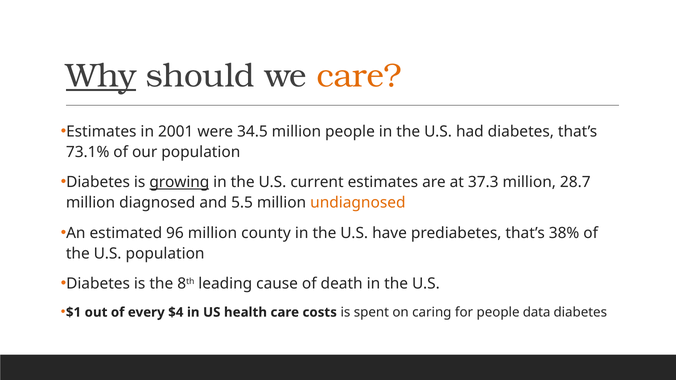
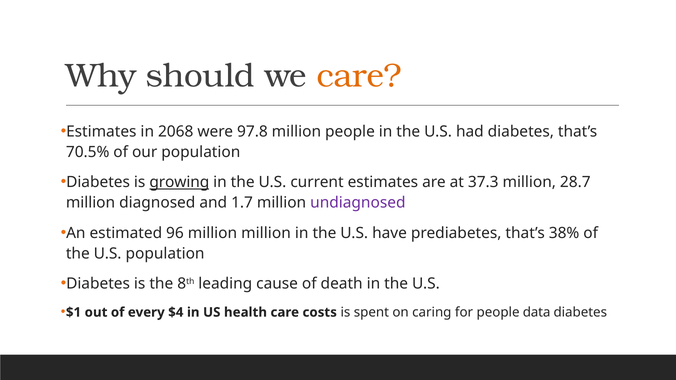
Why underline: present -> none (101, 76)
2001: 2001 -> 2068 (176, 132)
34.5: 34.5 -> 97.8 (252, 132)
73.1%: 73.1% -> 70.5% (88, 152)
5.5: 5.5 -> 1.7 (242, 203)
undiagnosed colour: orange -> purple (358, 203)
million county: county -> million (266, 233)
